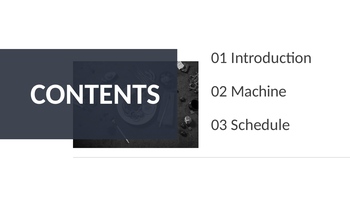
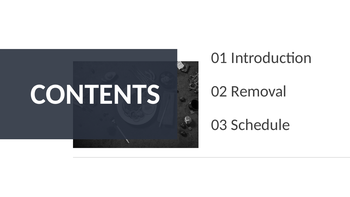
Machine: Machine -> Removal (259, 91)
